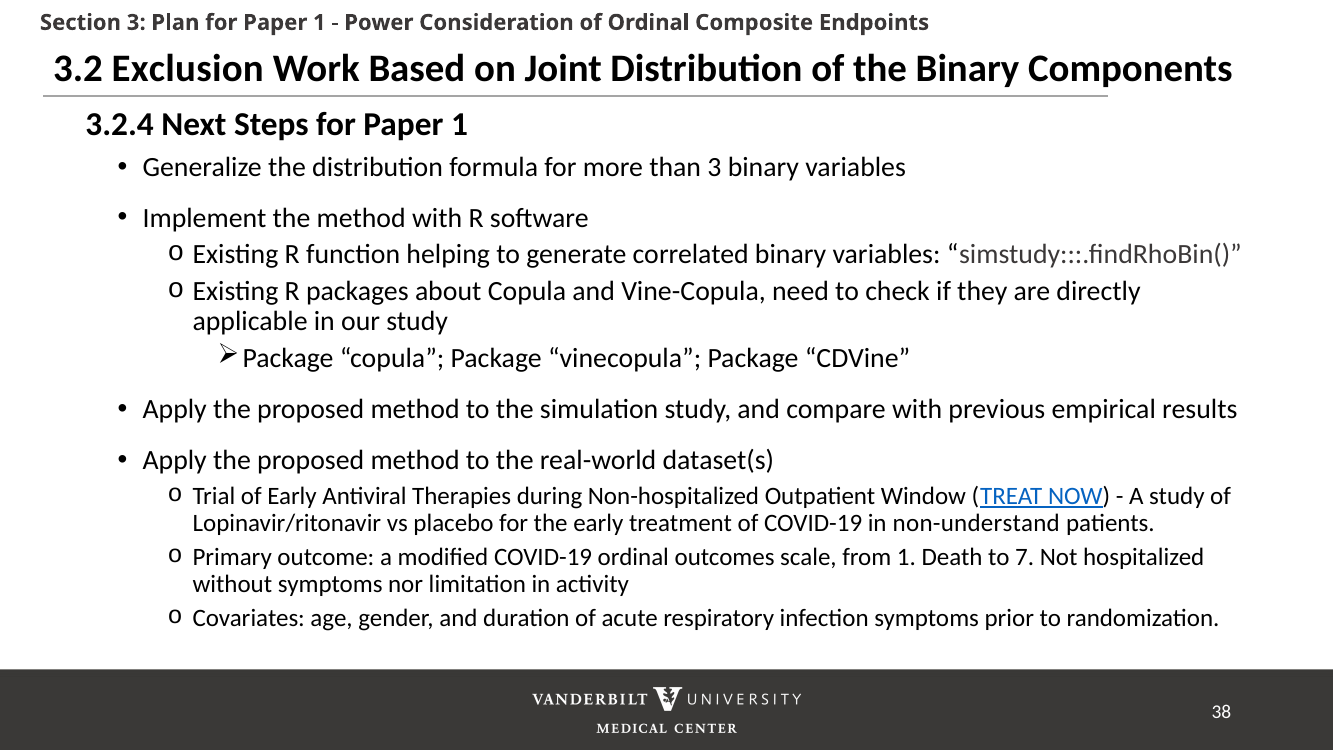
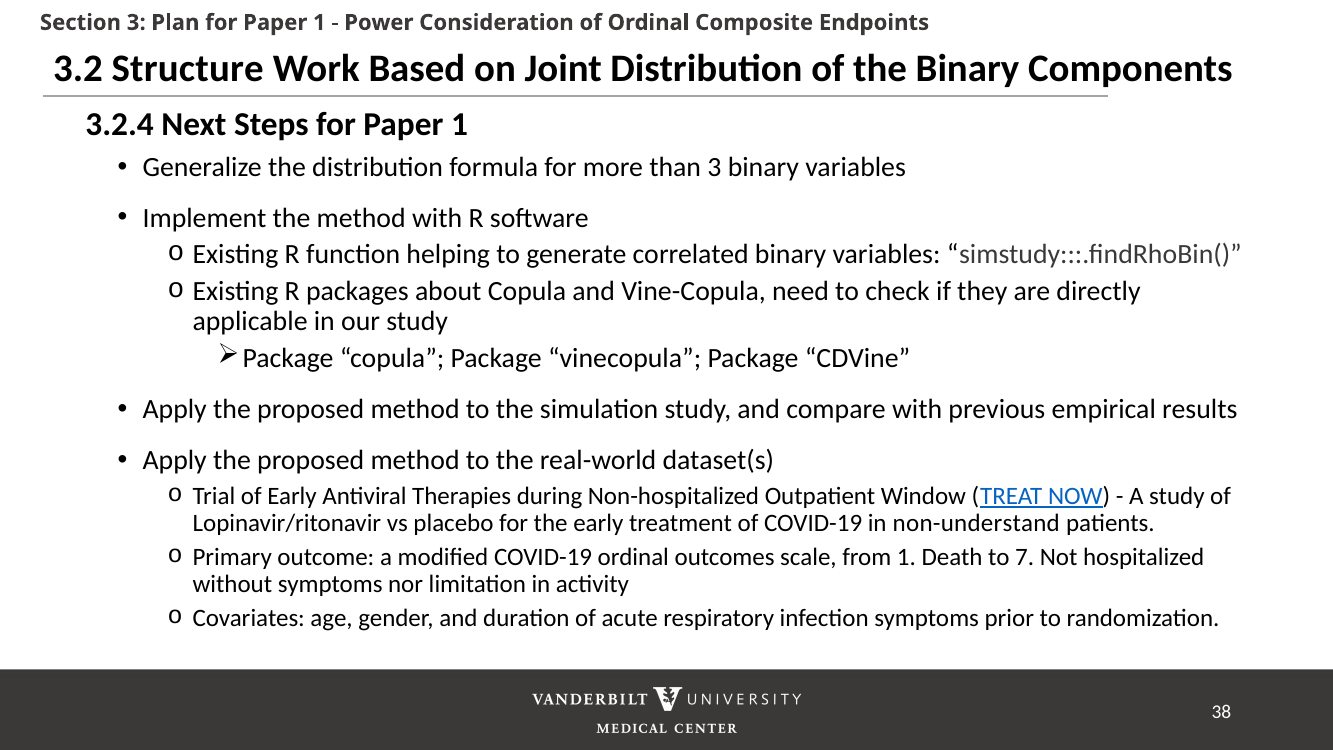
Exclusion: Exclusion -> Structure (188, 68)
